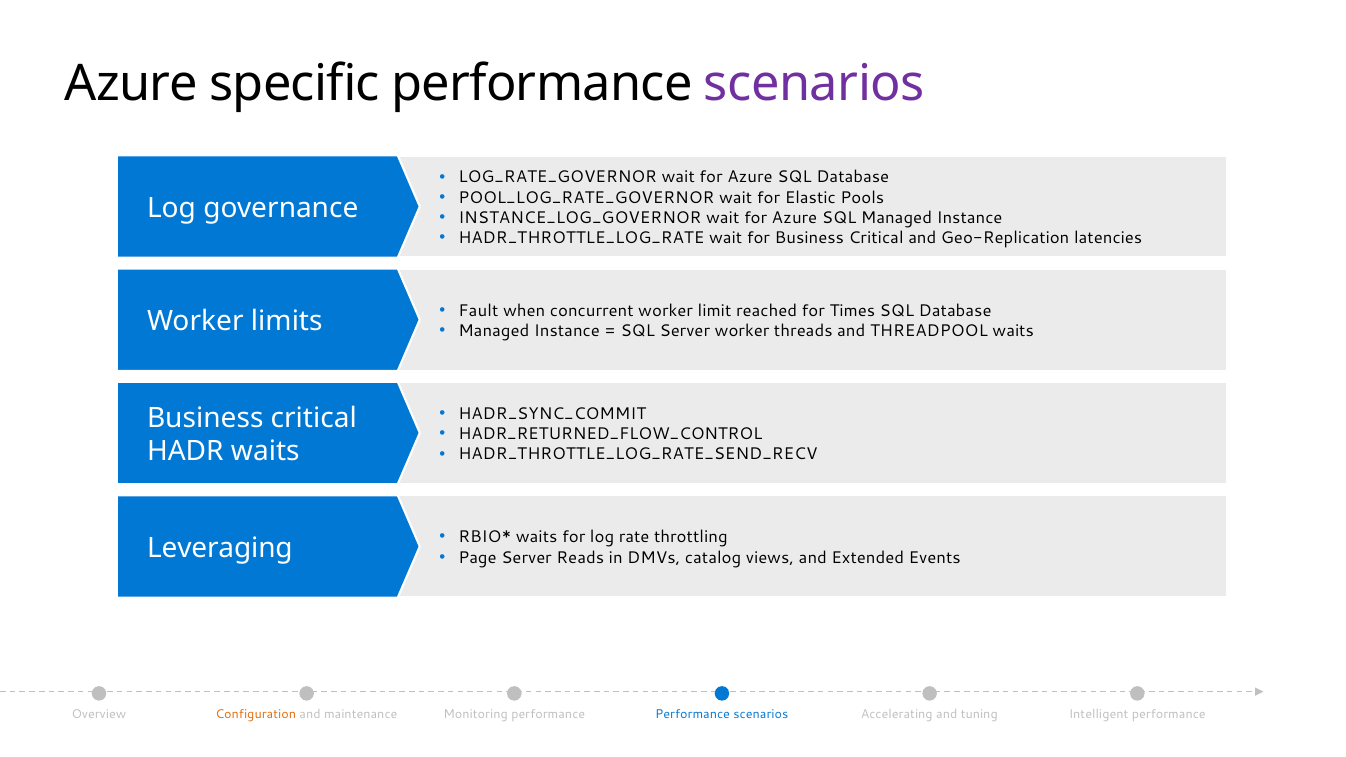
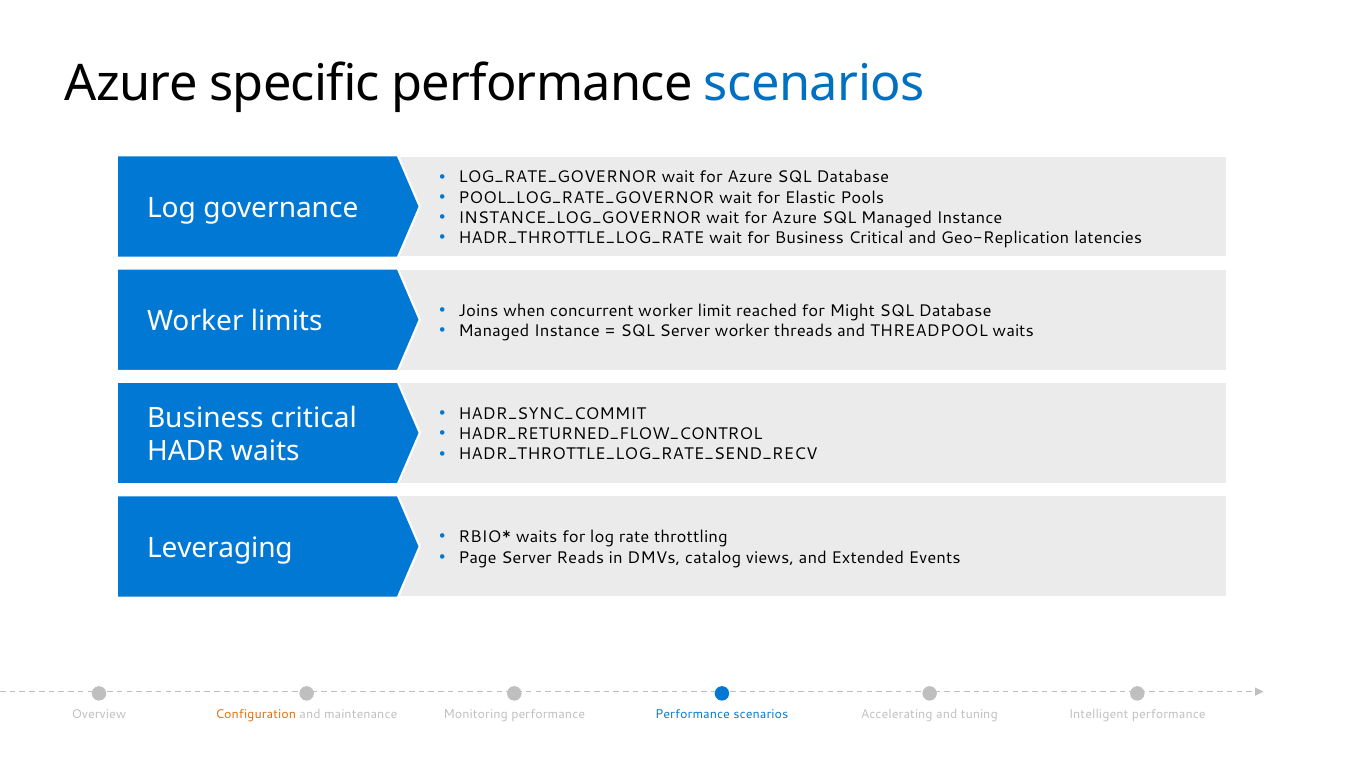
scenarios colour: purple -> blue (814, 84)
Fault: Fault -> Joins (478, 311)
Times: Times -> Might (852, 311)
